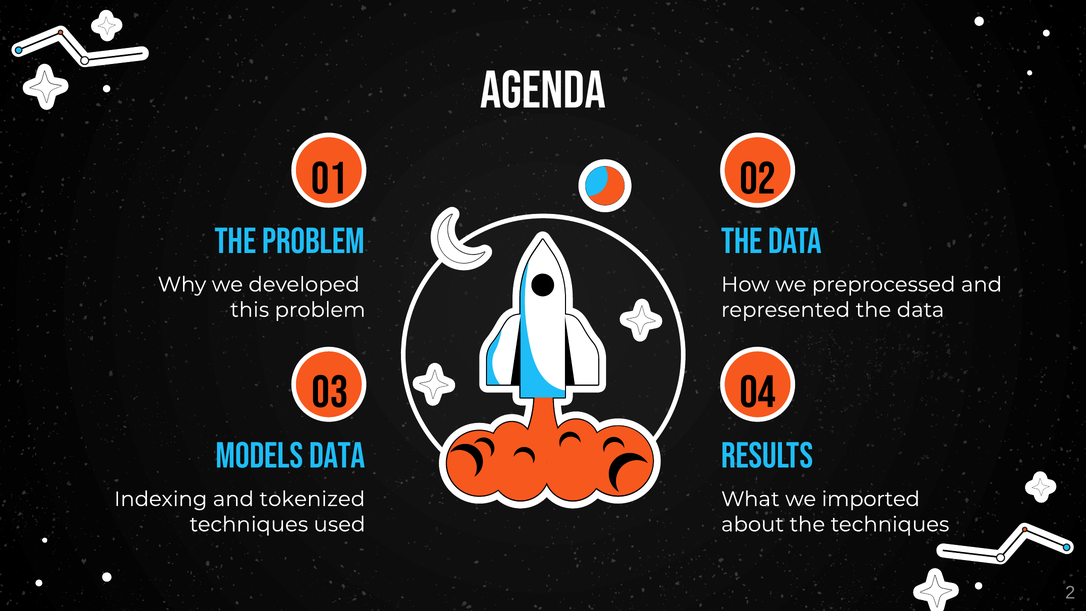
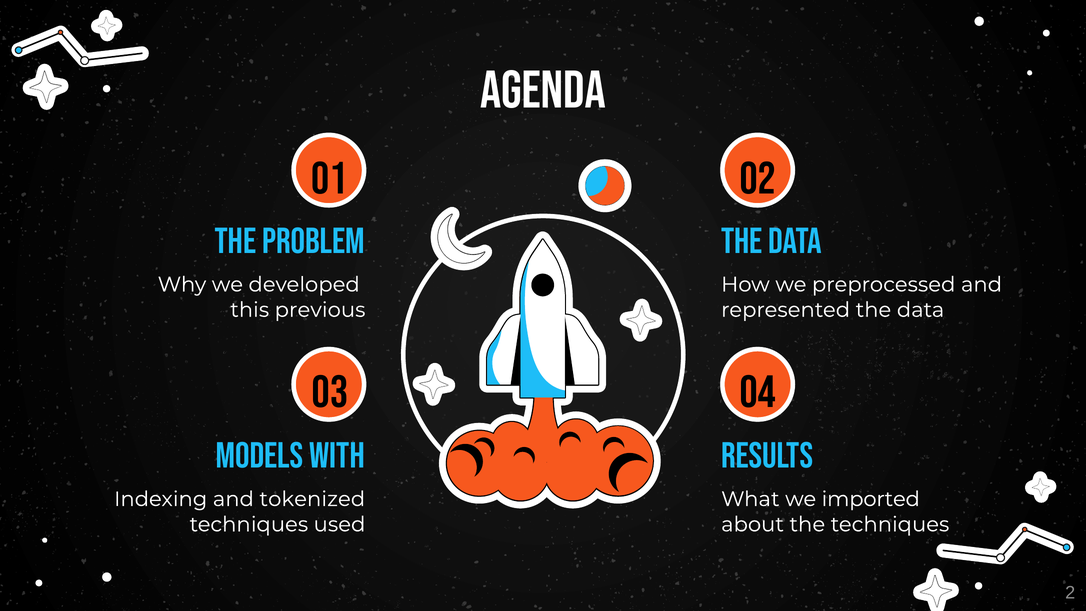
this problem: problem -> previous (320, 310)
MODELS data: data -> with (337, 456)
